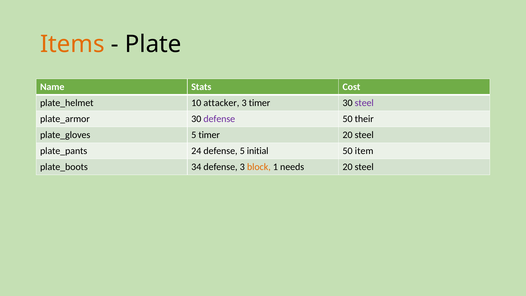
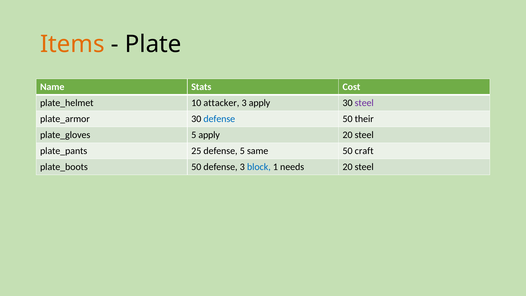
3 timer: timer -> apply (260, 103)
defense colour: purple -> blue (219, 119)
5 timer: timer -> apply (209, 135)
24: 24 -> 25 (196, 151)
initial: initial -> same (258, 151)
item: item -> craft (364, 151)
34: 34 -> 50 (196, 167)
block colour: orange -> blue (259, 167)
